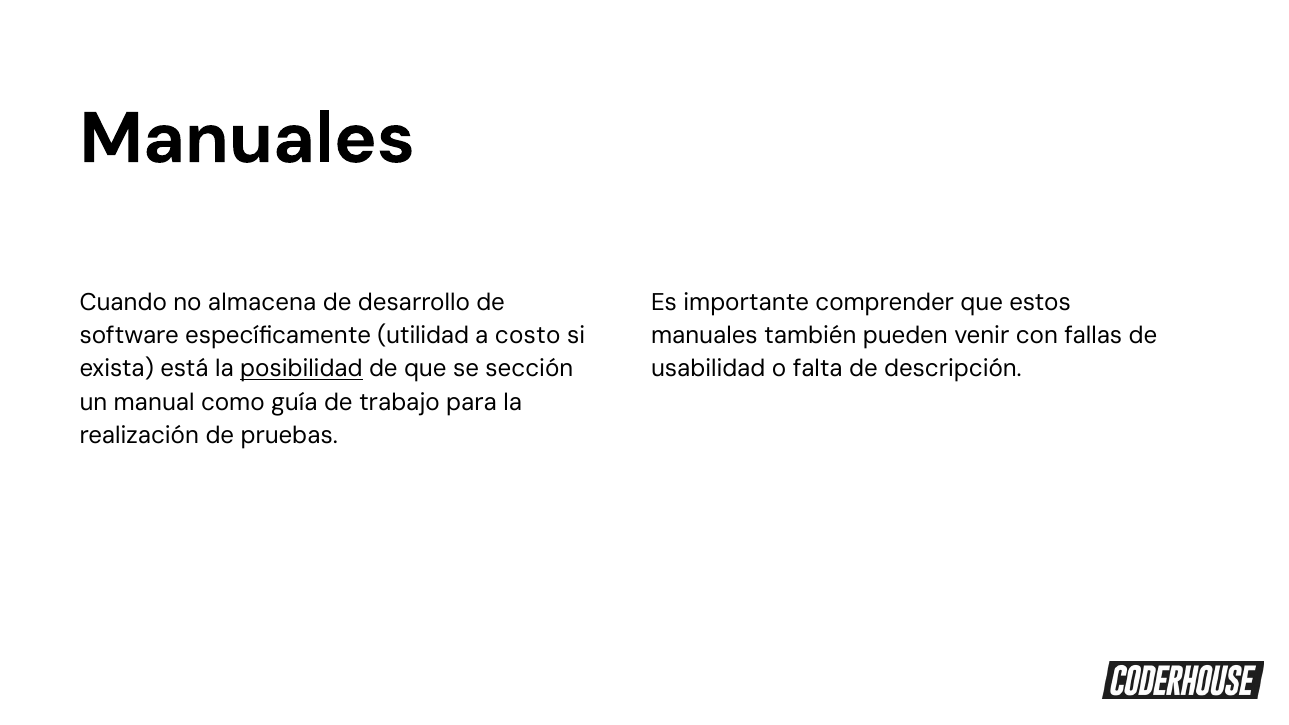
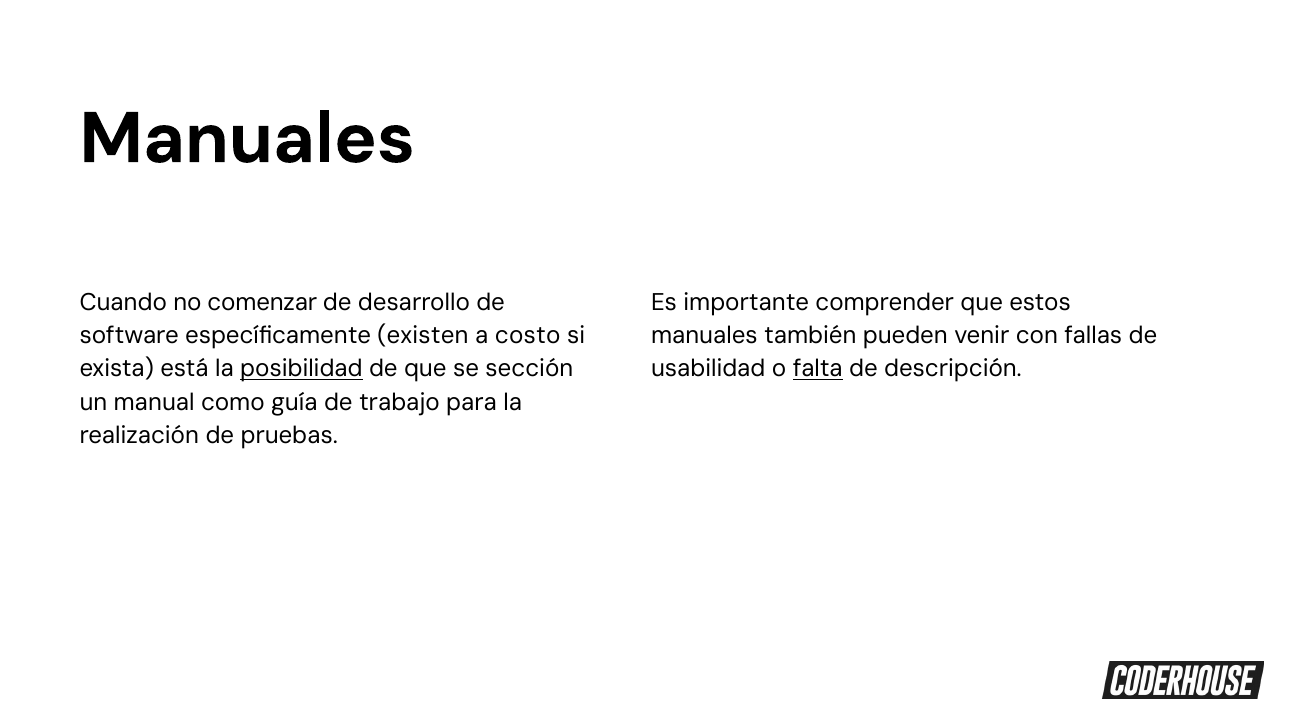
almacena: almacena -> comenzar (262, 302)
utilidad: utilidad -> existen (423, 336)
falta underline: none -> present (818, 369)
